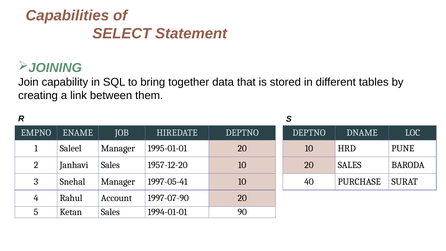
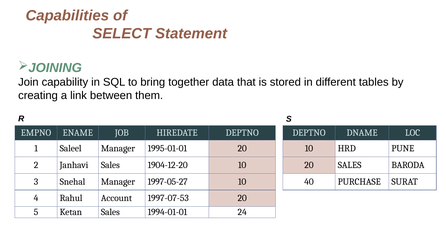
1957-12-20: 1957-12-20 -> 1904-12-20 (168, 165)
1997-05-41: 1997-05-41 -> 1997-05-27 (168, 182)
1997-07-90: 1997-07-90 -> 1997-07-53 (168, 198)
90: 90 -> 24 (242, 212)
